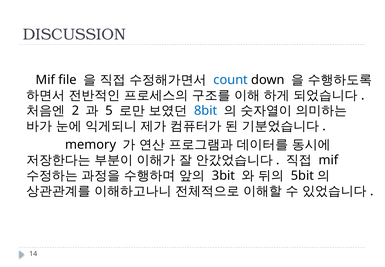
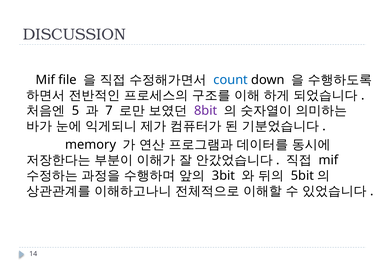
2: 2 -> 5 (76, 111)
5: 5 -> 7 (109, 111)
8bit colour: blue -> purple (206, 111)
